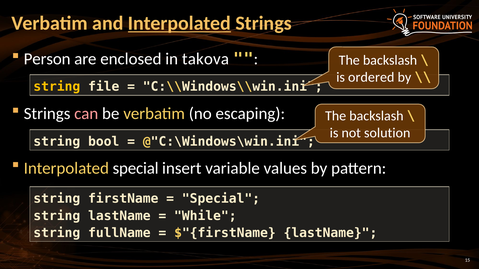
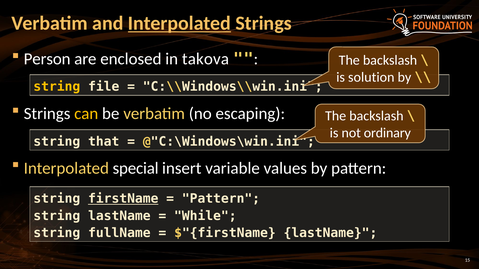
ordered: ordered -> solution (371, 77)
can colour: pink -> yellow (86, 114)
solution: solution -> ordinary (387, 133)
bool: bool -> that (104, 142)
firstName underline: none -> present (123, 199)
Special: Special -> Pattern (221, 199)
